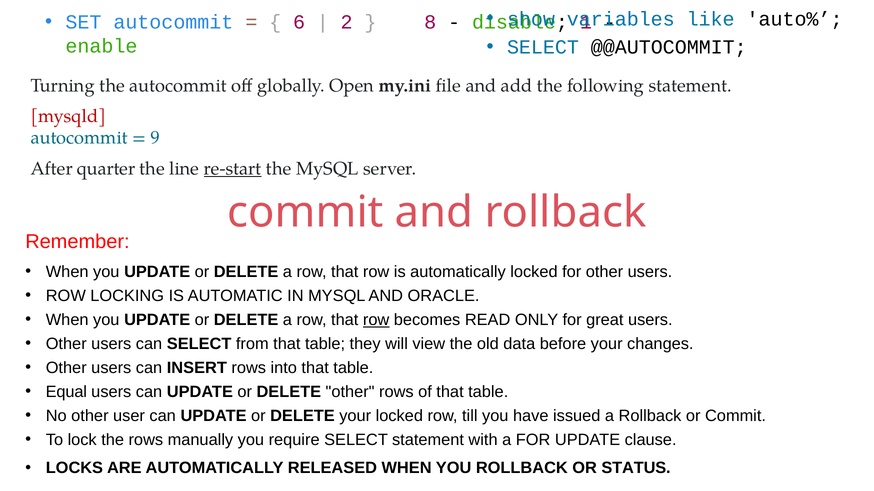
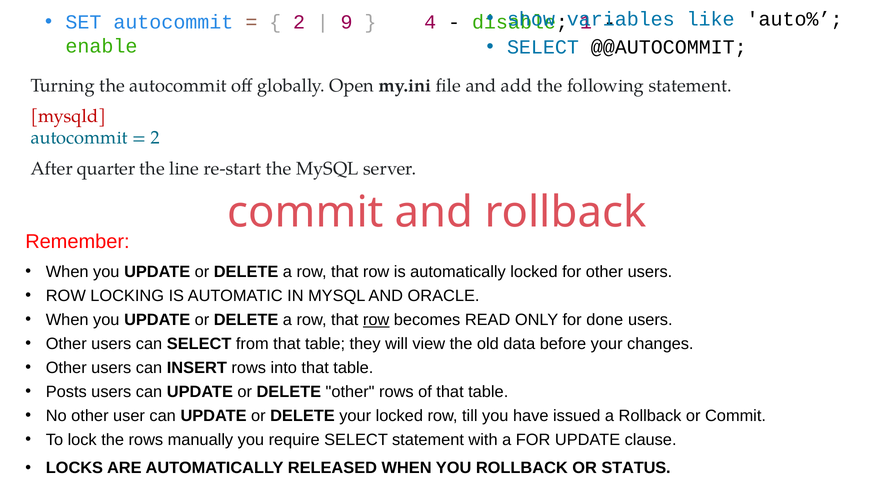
6: 6 -> 2 (299, 22)
2: 2 -> 9 (347, 22)
8: 8 -> 4 (430, 22)
9: 9 -> 2 (155, 138)
re-start underline: present -> none (233, 169)
great: great -> done (605, 320)
Equal: Equal -> Posts (66, 392)
